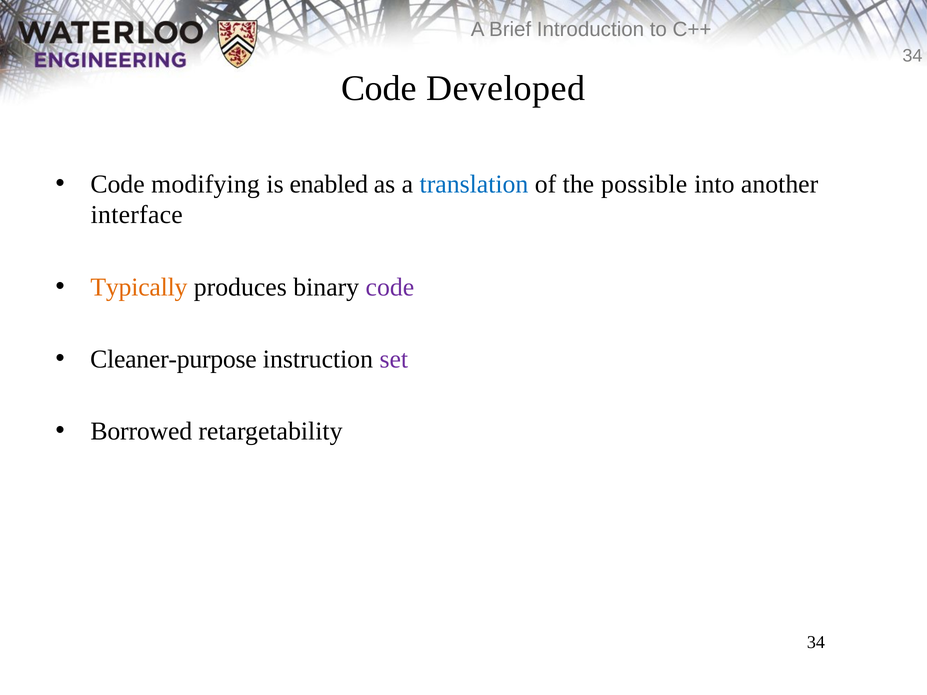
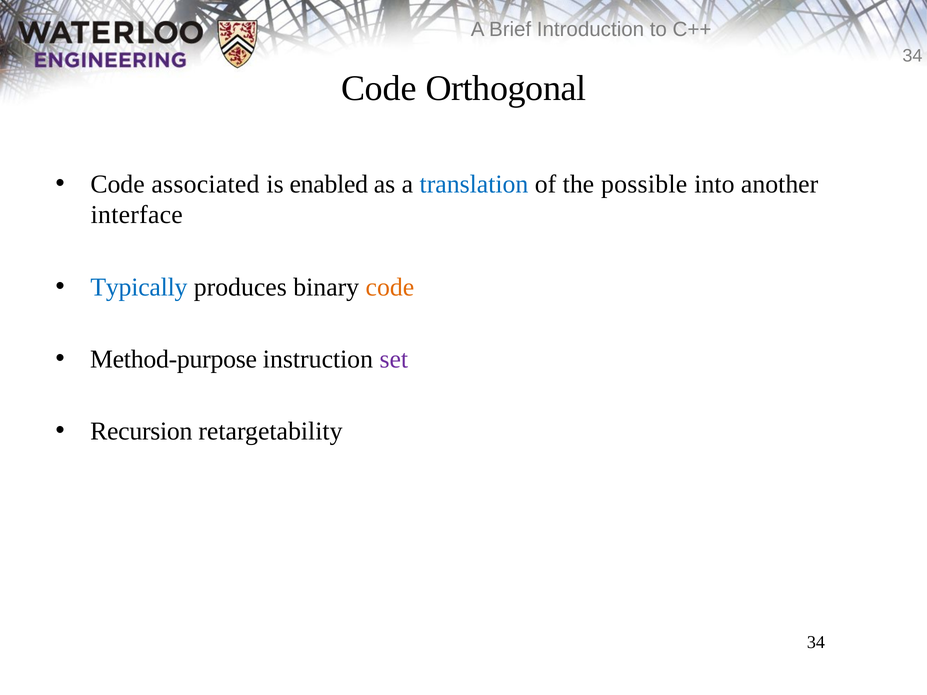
Developed: Developed -> Orthogonal (506, 88)
modifying: modifying -> associated (205, 184)
Typically colour: orange -> blue (139, 287)
code colour: purple -> orange (390, 287)
Cleaner-purpose: Cleaner-purpose -> Method-purpose (174, 359)
Borrowed: Borrowed -> Recursion (141, 431)
